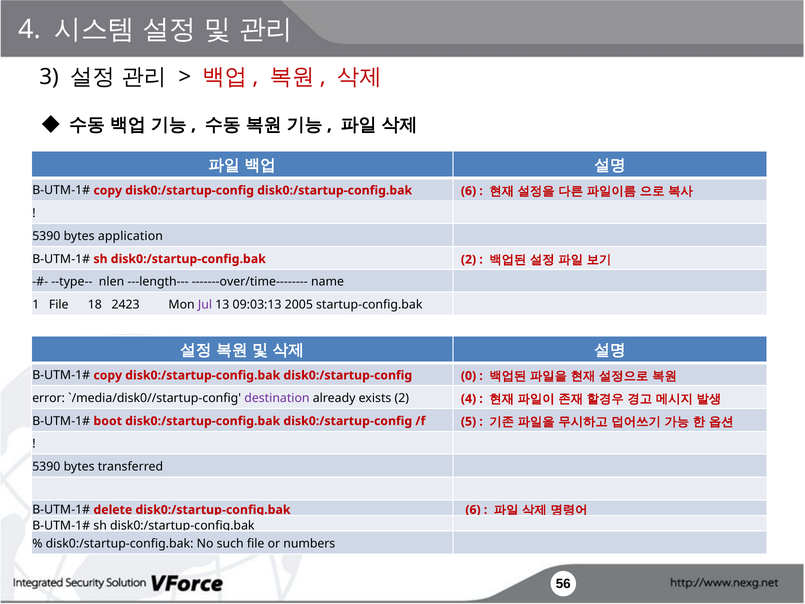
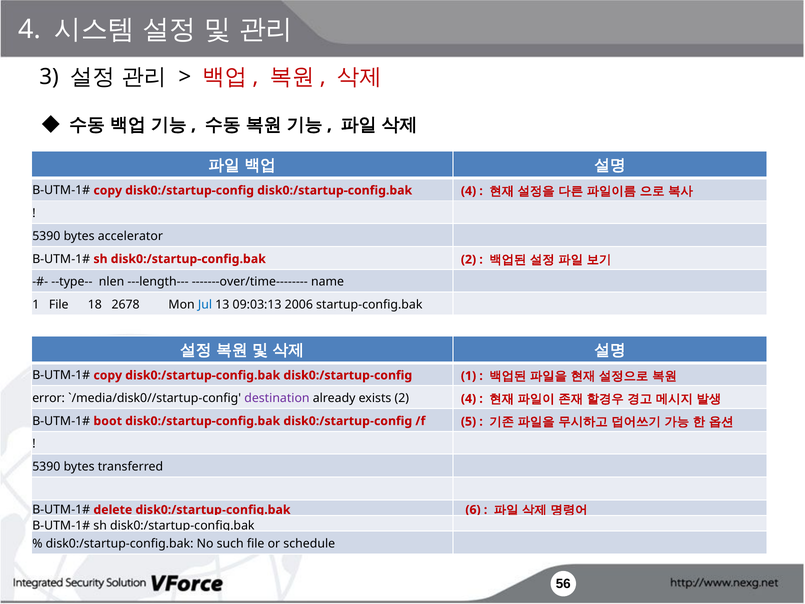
disk0:/startup-config disk0:/startup-config.bak 6: 6 -> 4 (469, 191)
application: application -> accelerator (130, 236)
2423: 2423 -> 2678 (126, 305)
Jul colour: purple -> blue (205, 305)
2005: 2005 -> 2006 (299, 305)
disk0:/startup-config 0: 0 -> 1 (469, 376)
numbers: numbers -> schedule (309, 544)
